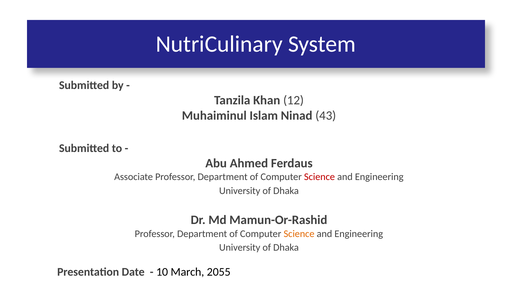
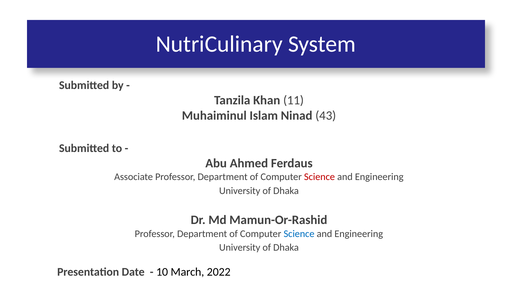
12: 12 -> 11 (294, 100)
Science colour: orange -> blue (299, 234)
2055: 2055 -> 2022 (219, 272)
